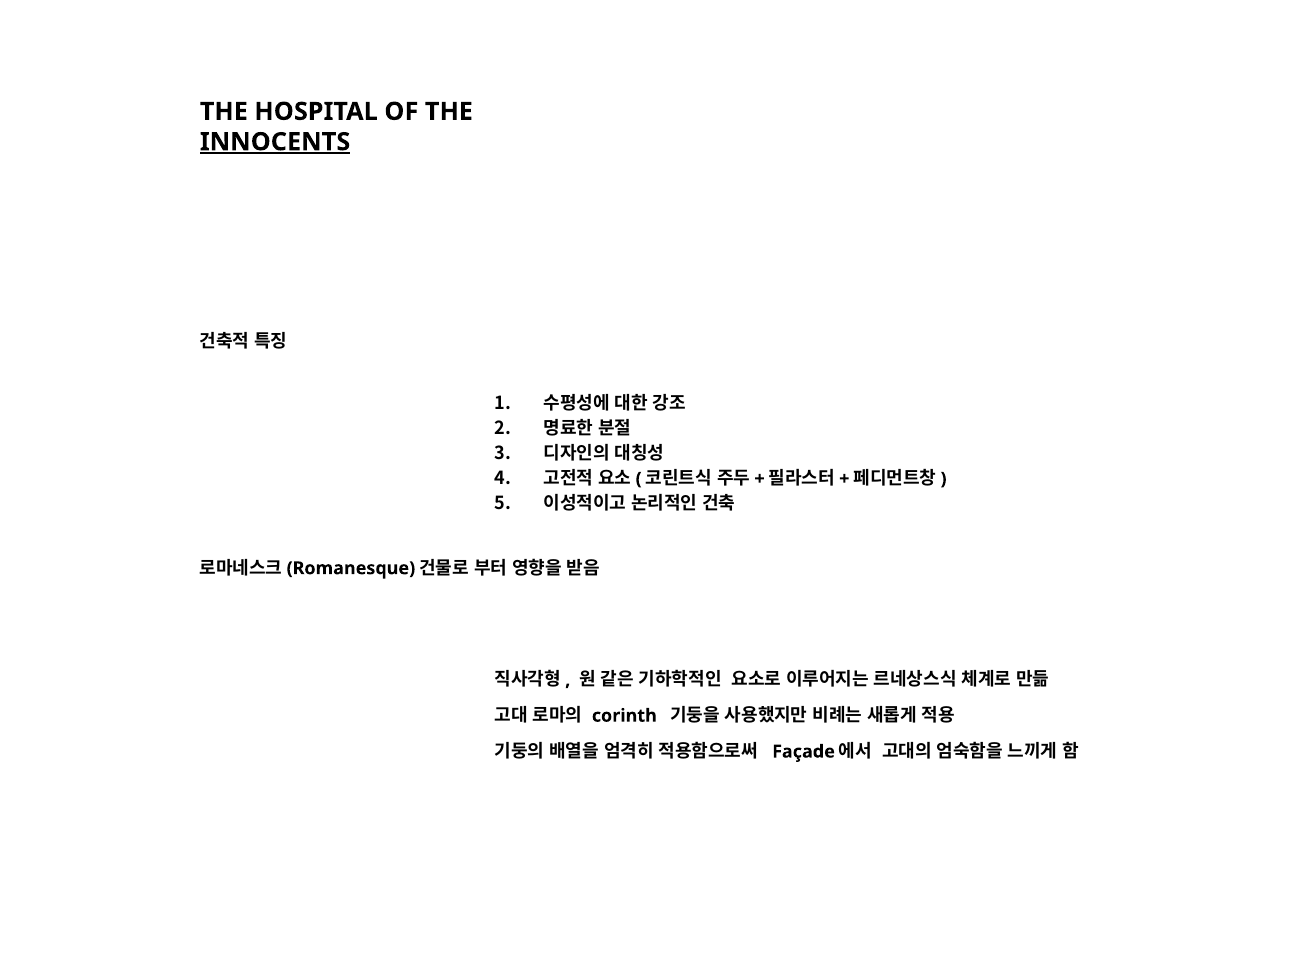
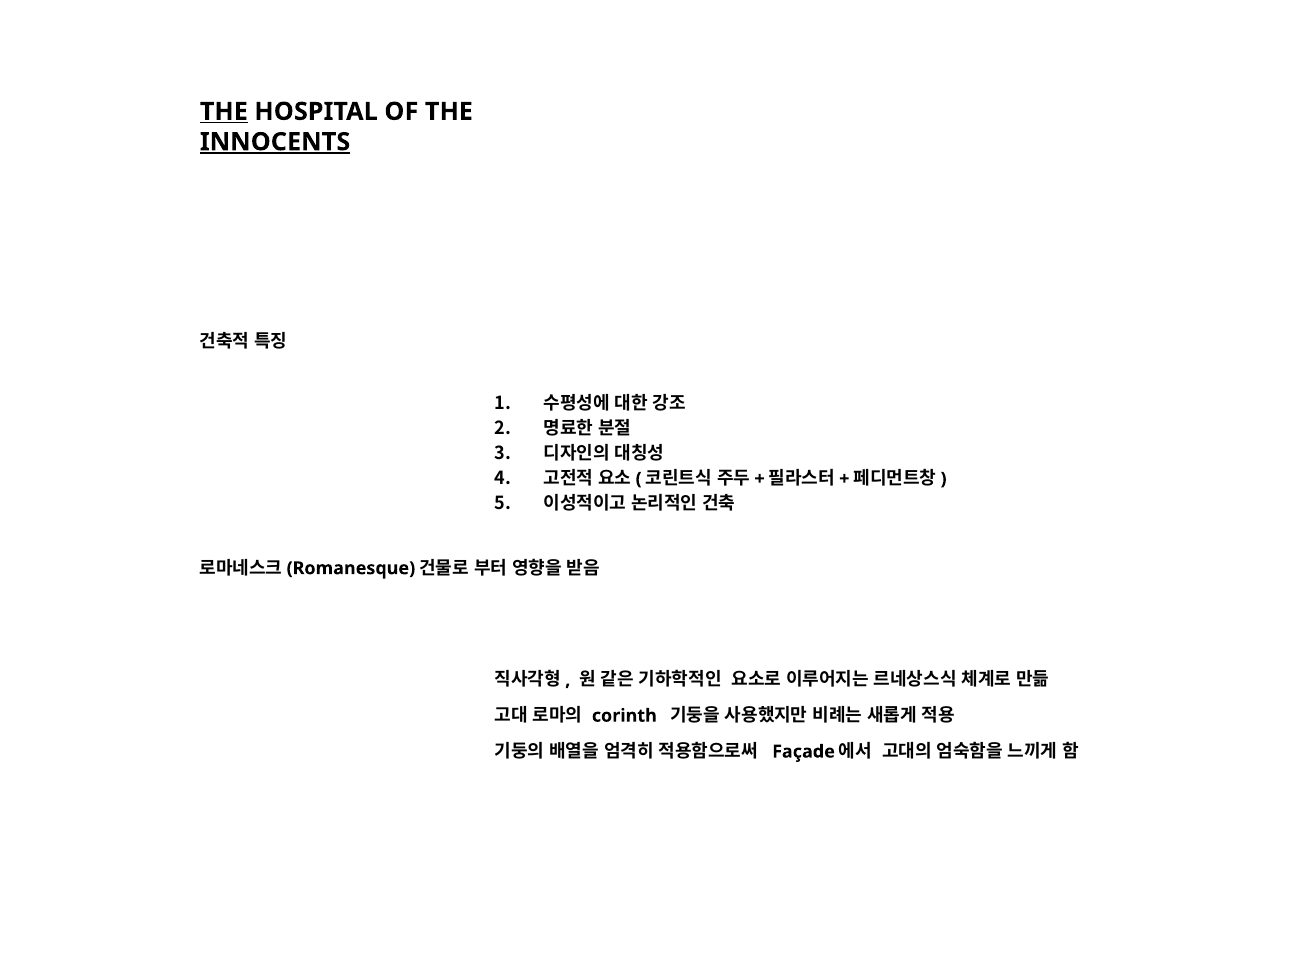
THE underline: none -> present (224, 112)
